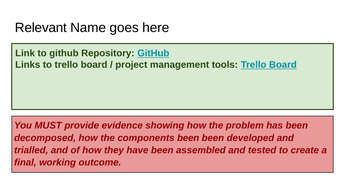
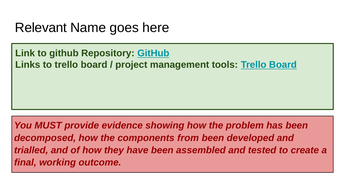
components been: been -> from (188, 138)
